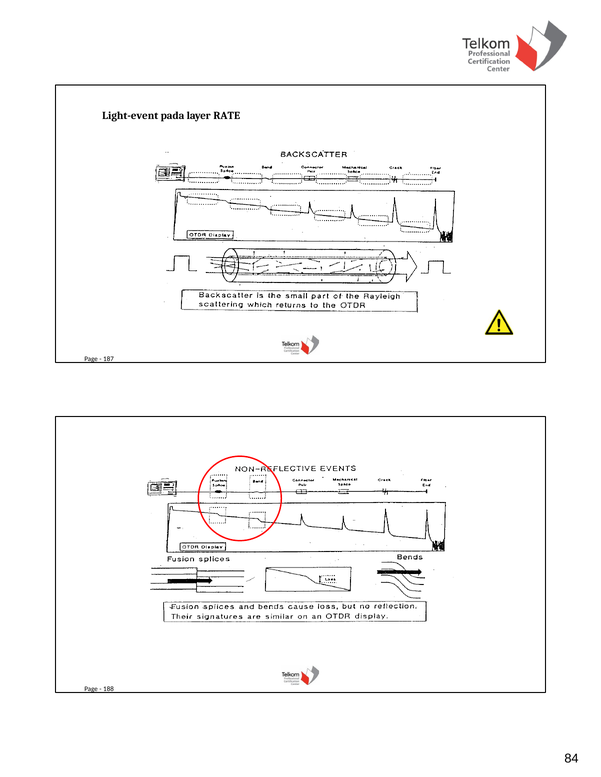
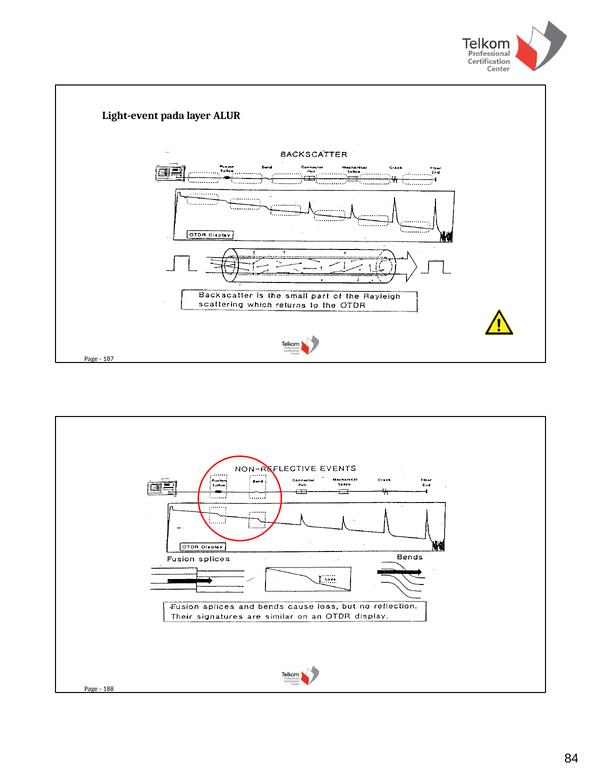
RATE: RATE -> ALUR (227, 116)
